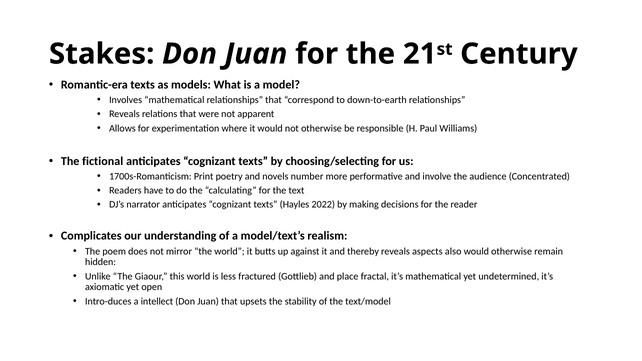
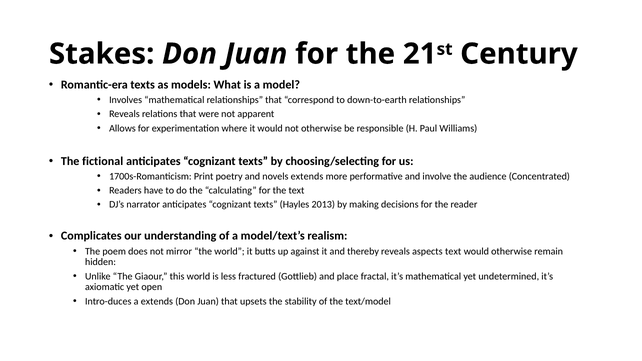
novels number: number -> extends (307, 176)
2022: 2022 -> 2013 (323, 205)
aspects also: also -> text (453, 251)
a intellect: intellect -> extends (157, 301)
